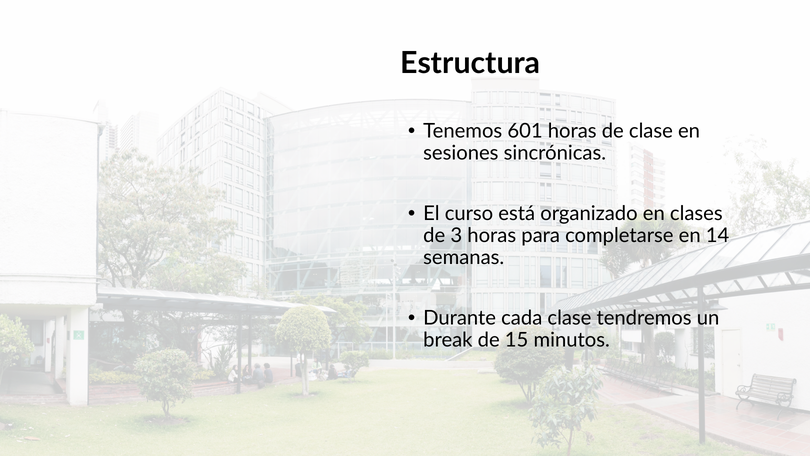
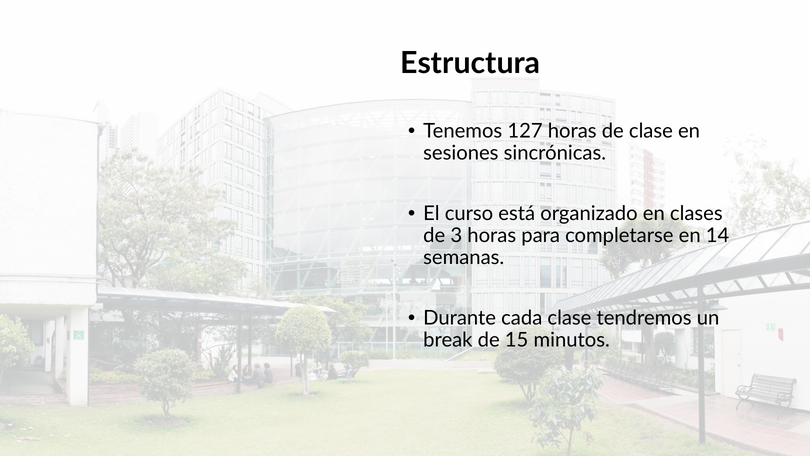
601: 601 -> 127 (525, 131)
